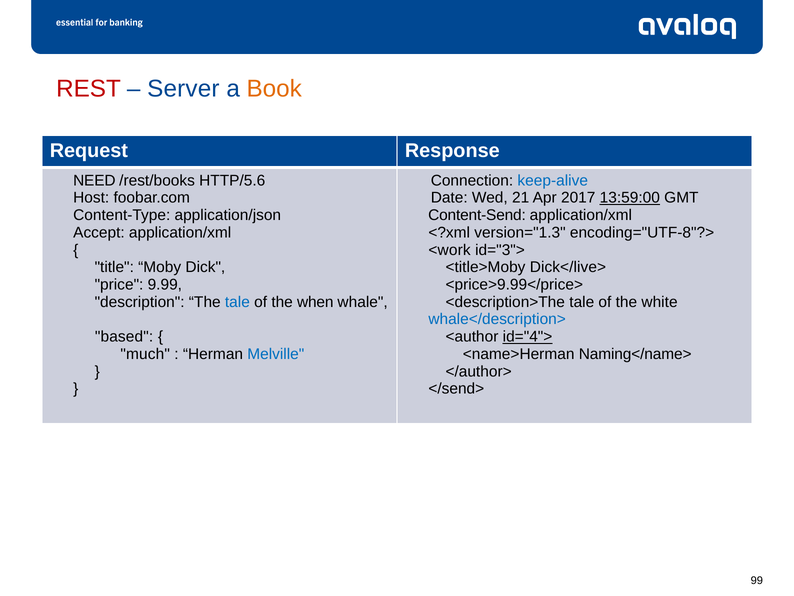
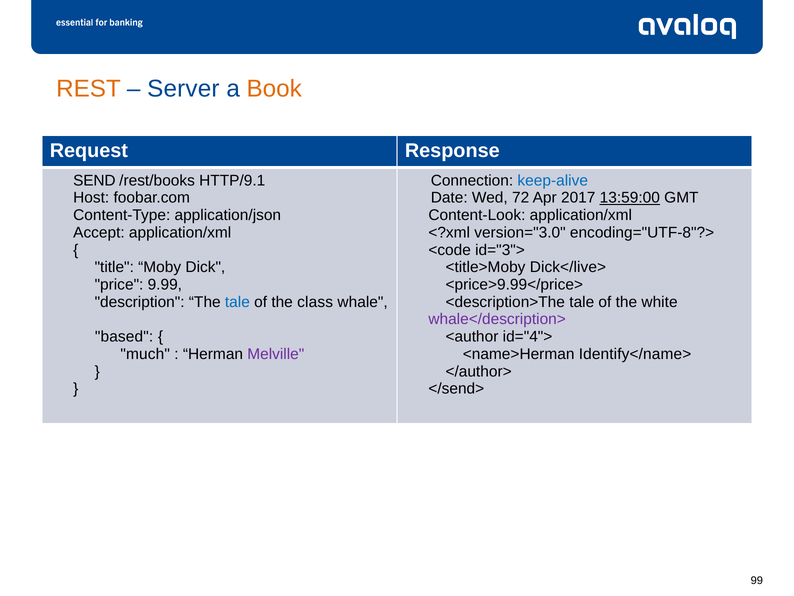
REST colour: red -> orange (89, 89)
NEED: NEED -> SEND (94, 180)
HTTP/5.6: HTTP/5.6 -> HTTP/9.1 (232, 180)
21: 21 -> 72 (521, 198)
Content-Send: Content-Send -> Content-Look (477, 215)
version="1.3: version="1.3 -> version="3.0 (520, 232)
<work: <work -> <code (450, 250)
when: when -> class (315, 302)
whale</description> colour: blue -> purple (497, 319)
id="4"> underline: present -> none (528, 336)
Melville colour: blue -> purple (276, 354)
Naming</name>: Naming</name> -> Identify</name> (635, 354)
